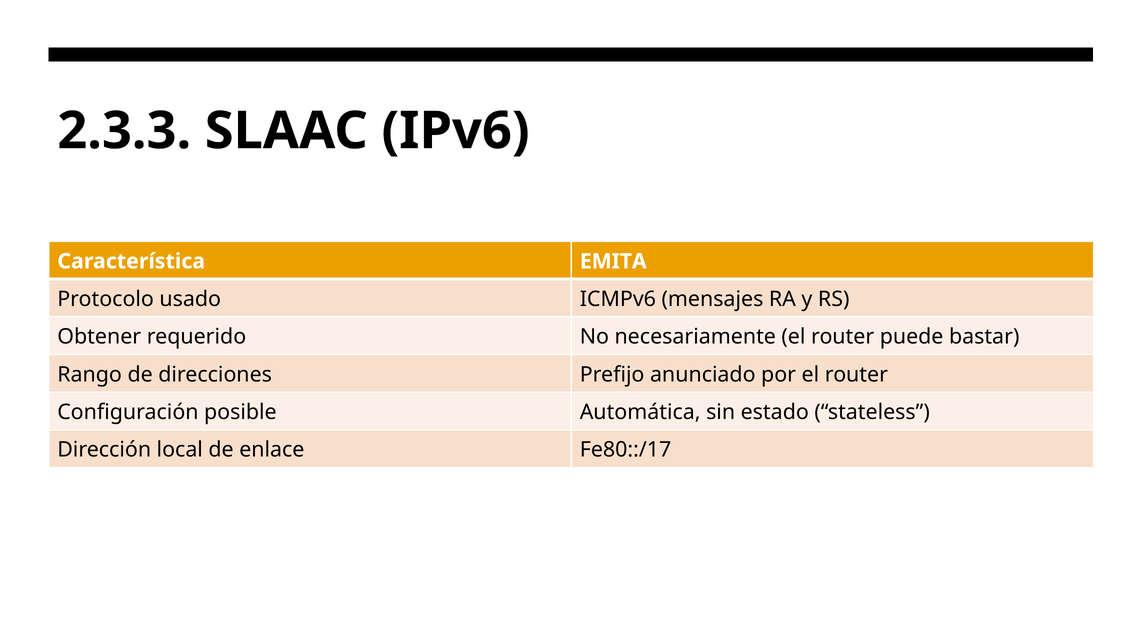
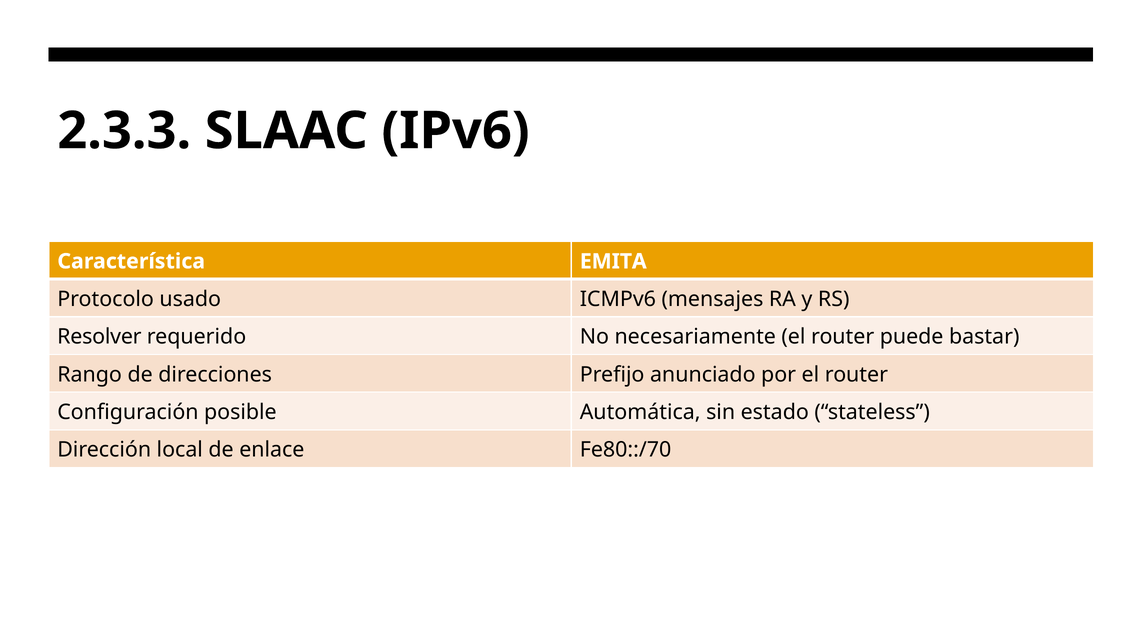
Obtener: Obtener -> Resolver (99, 337)
Fe80::/17: Fe80::/17 -> Fe80::/70 (626, 450)
